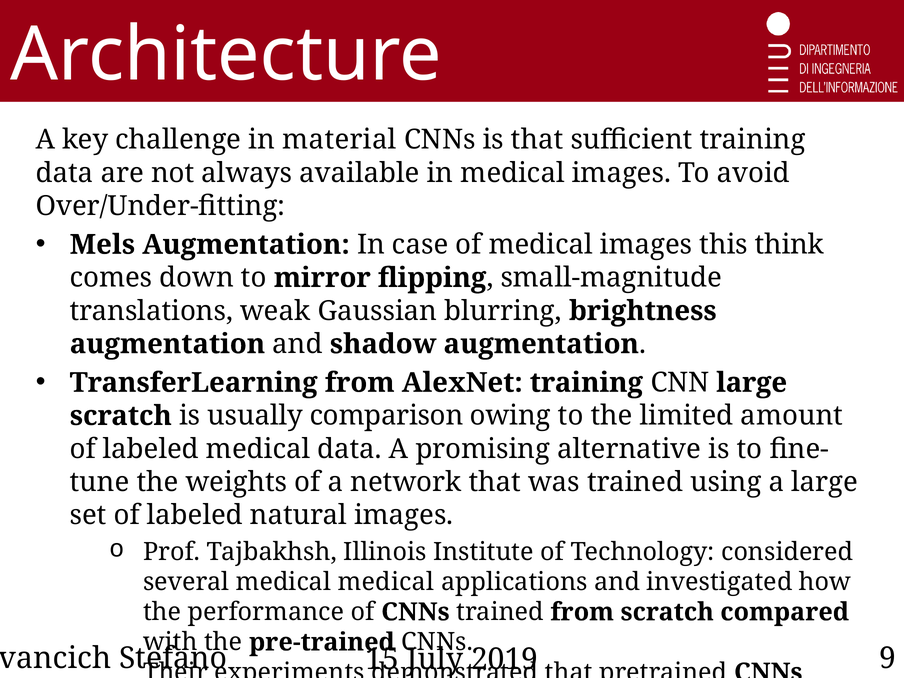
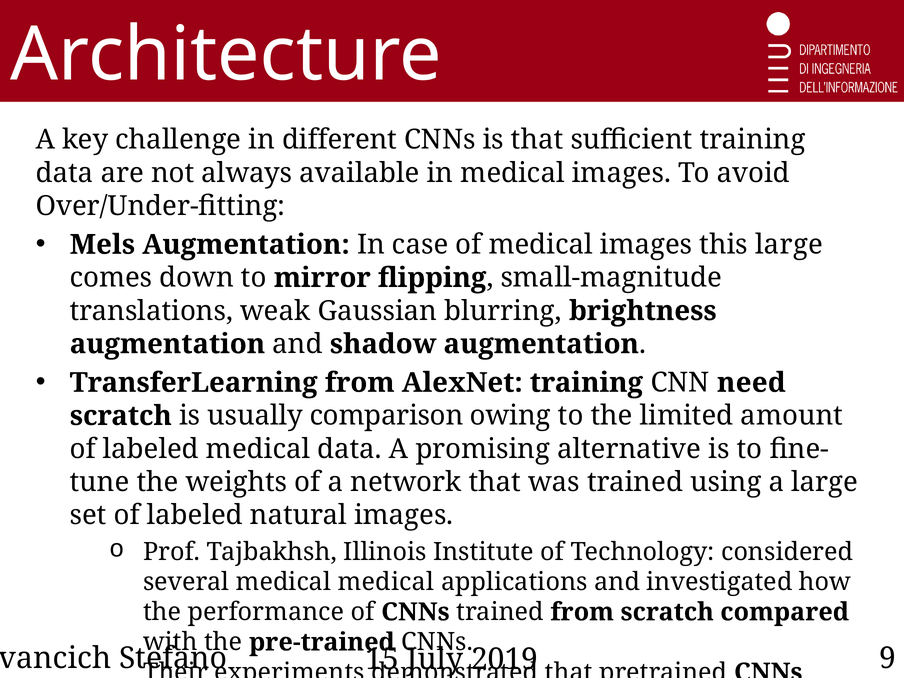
material: material -> different (340, 140)
this think: think -> large (789, 245)
CNN large: large -> need (751, 383)
